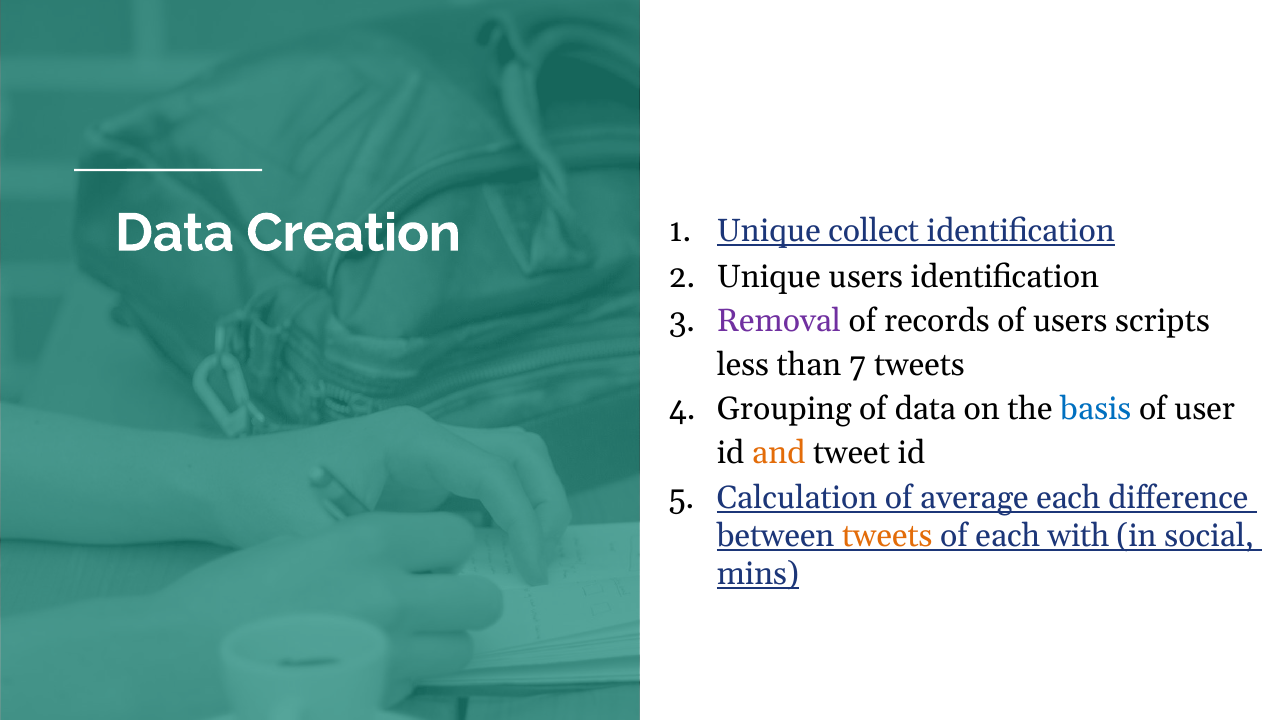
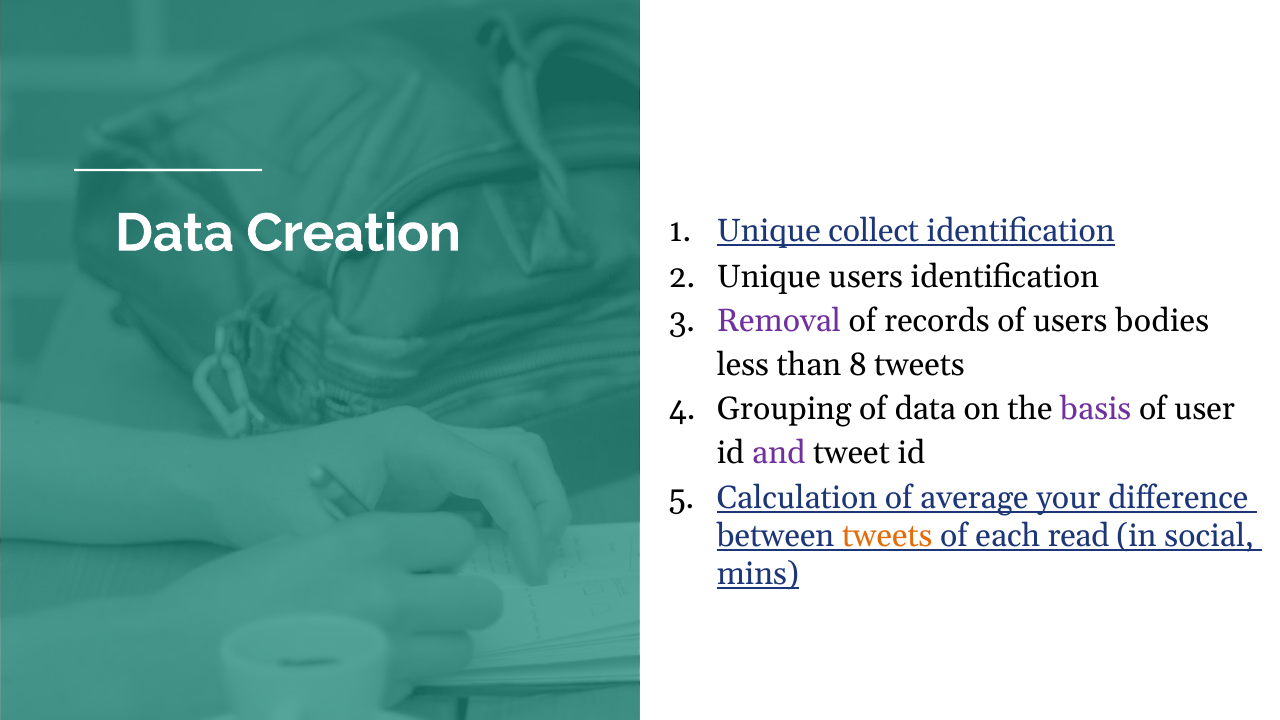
scripts: scripts -> bodies (1162, 321)
7: 7 -> 8 (858, 365)
basis colour: blue -> purple (1096, 409)
and colour: orange -> purple (779, 453)
average each: each -> your (1068, 498)
with: with -> read (1079, 536)
